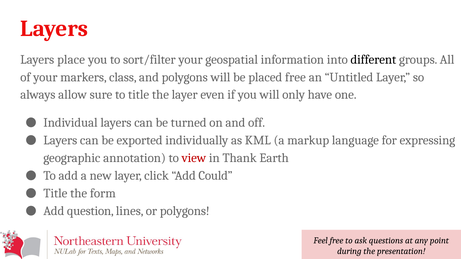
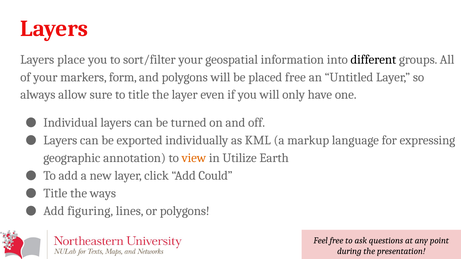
class: class -> form (123, 77)
view colour: red -> orange (194, 158)
Thank: Thank -> Utilize (240, 158)
form: form -> ways (103, 194)
question: question -> figuring (90, 211)
